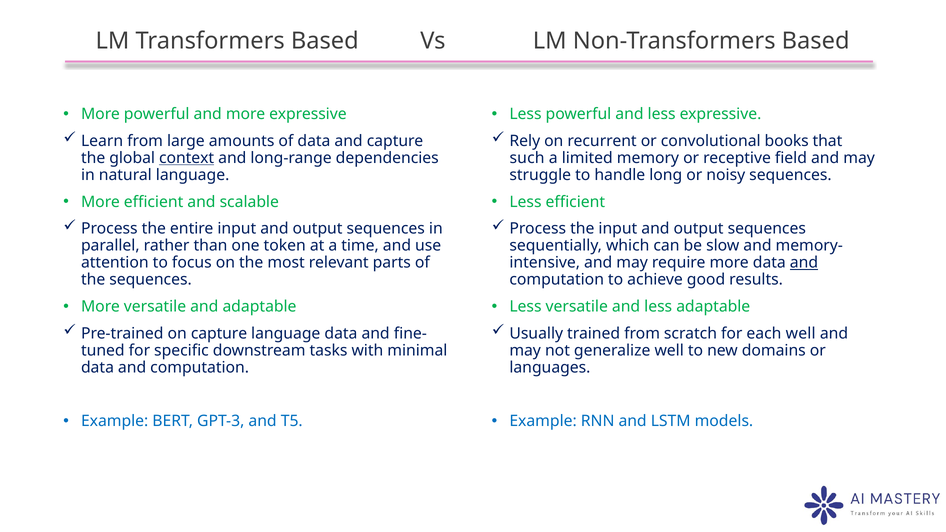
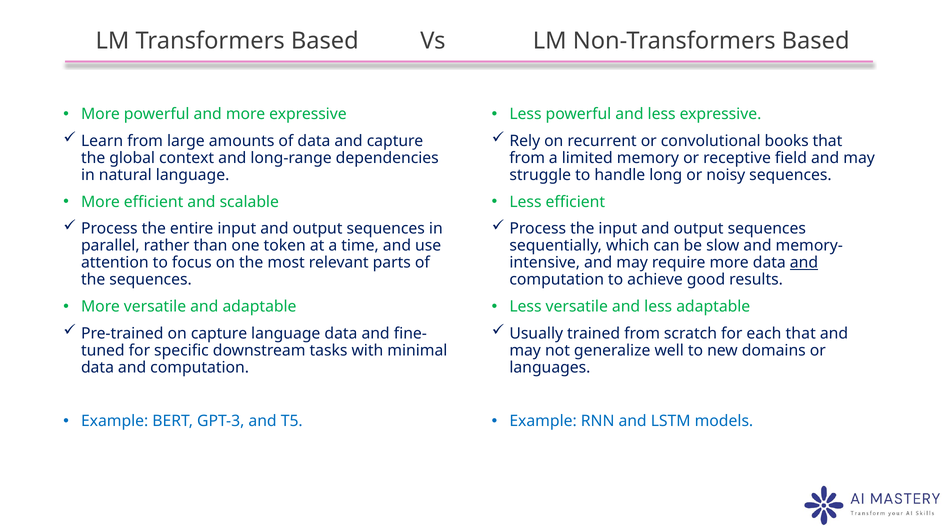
context underline: present -> none (187, 158)
such: such -> from (527, 158)
each well: well -> that (801, 334)
